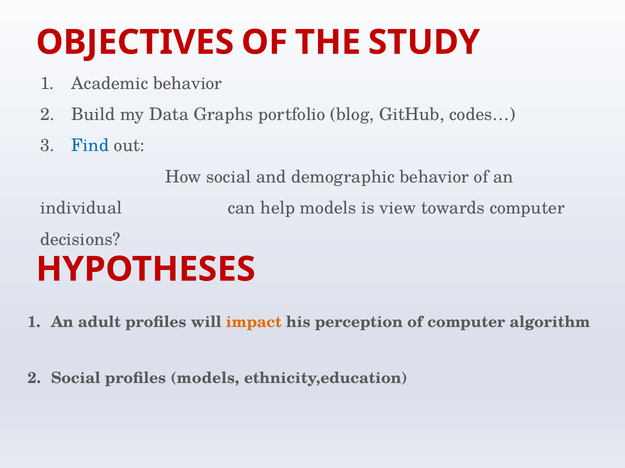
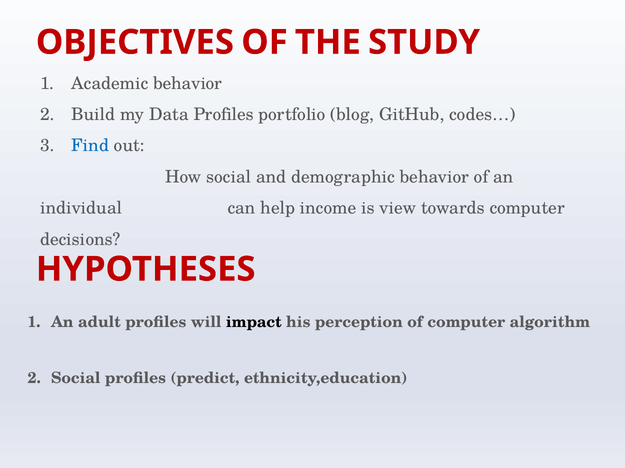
Data Graphs: Graphs -> Profiles (224, 115)
help models: models -> income (328, 208)
impact colour: orange -> black (254, 323)
profiles models: models -> predict (205, 379)
